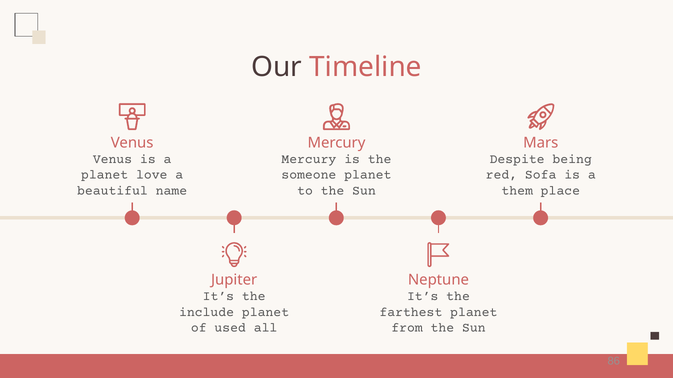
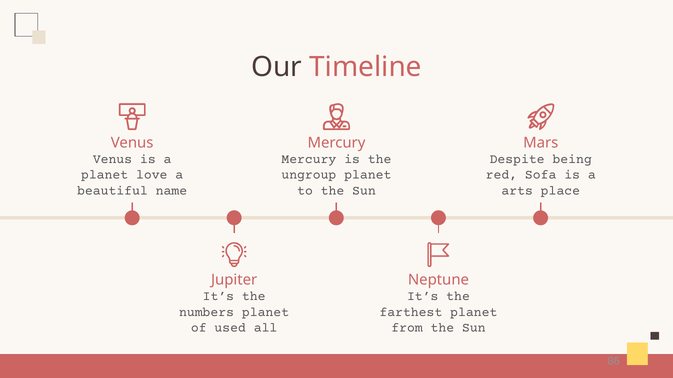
someone: someone -> ungroup (309, 175)
them: them -> arts (517, 191)
include: include -> numbers (207, 312)
